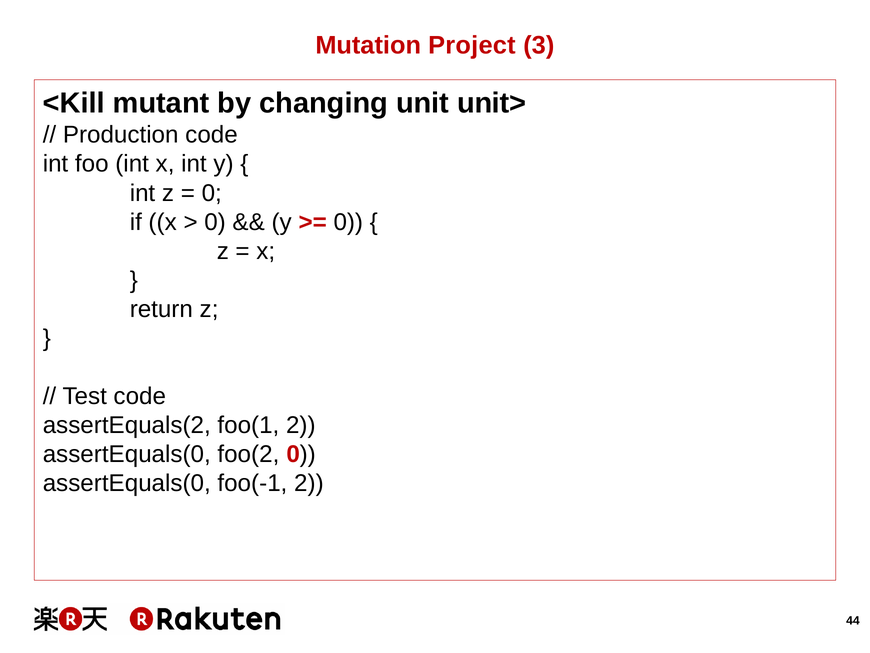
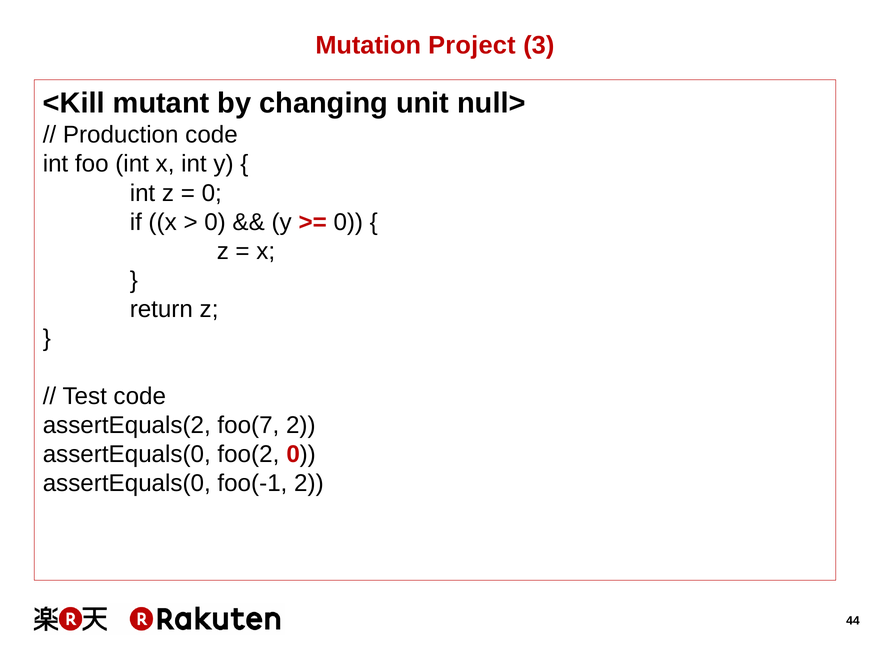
unit>: unit> -> null> (491, 103)
foo(1: foo(1 -> foo(7 (248, 425)
